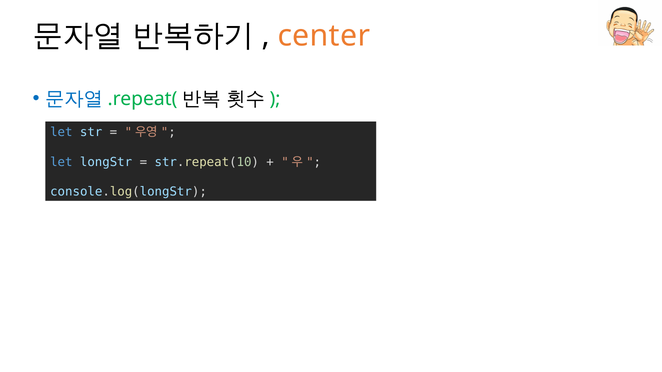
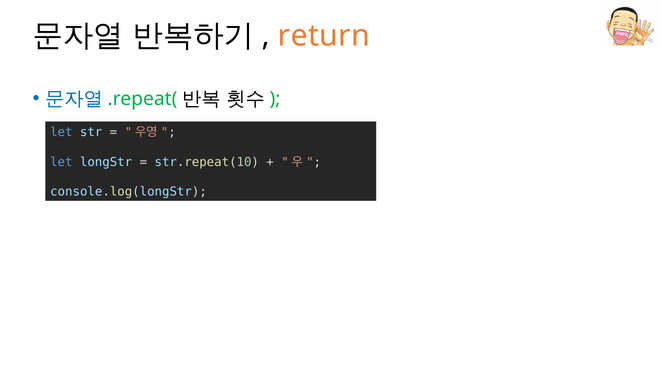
center: center -> return (324, 36)
